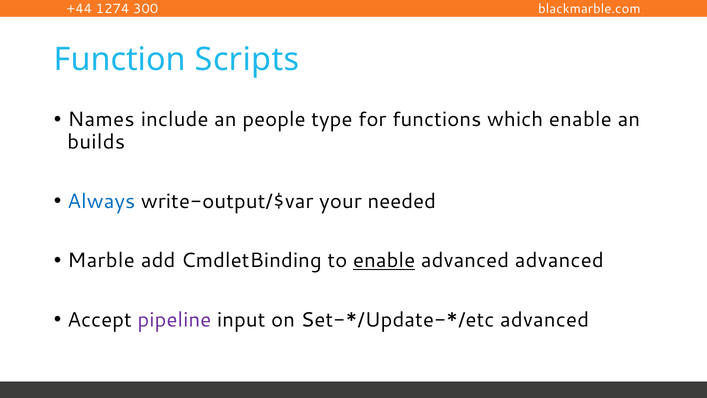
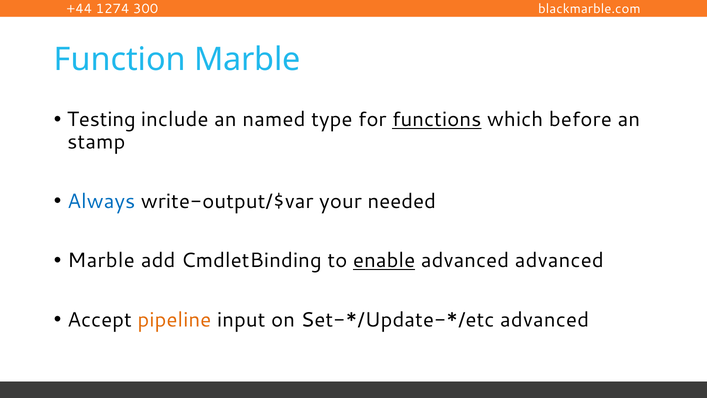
Function Scripts: Scripts -> Marble (247, 59)
Names: Names -> Testing (101, 120)
people: people -> named (274, 120)
functions underline: none -> present (437, 120)
which enable: enable -> before (580, 120)
builds: builds -> stamp (96, 142)
pipeline colour: purple -> orange (174, 320)
